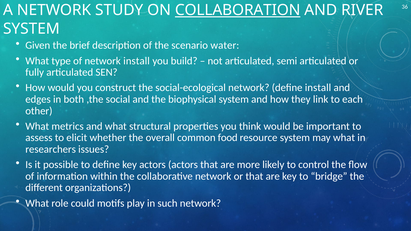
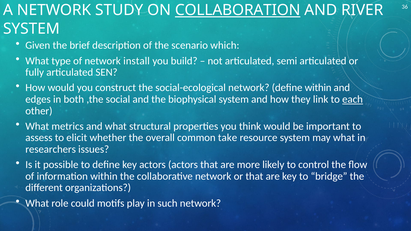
water: water -> which (225, 45)
define install: install -> within (318, 88)
each underline: none -> present (353, 99)
food: food -> take (228, 138)
